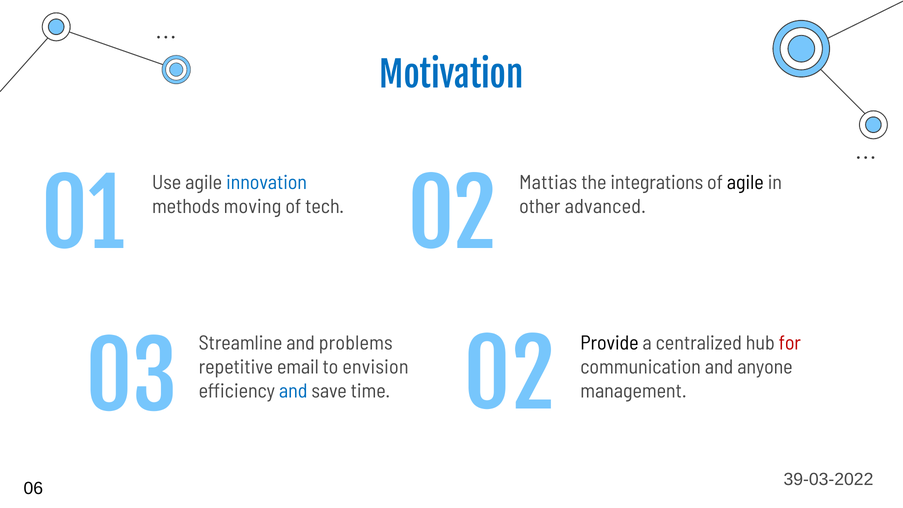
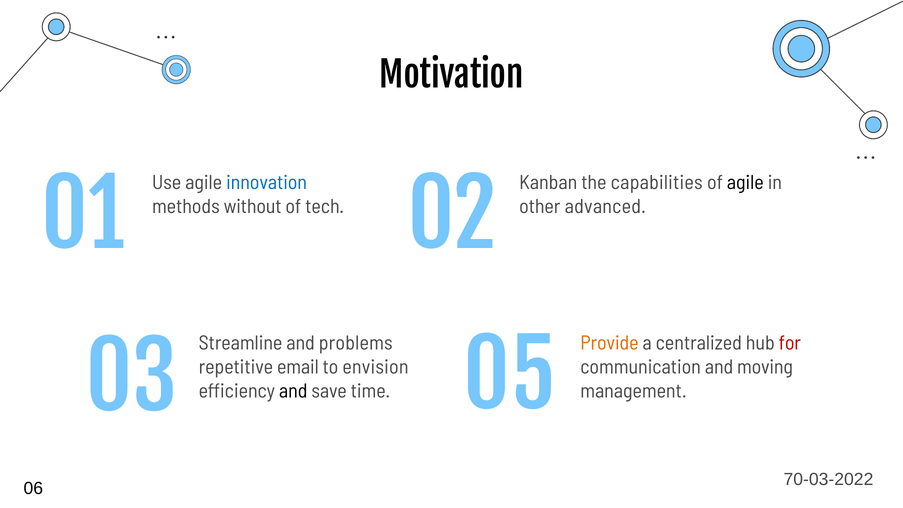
Motivation colour: blue -> black (451, 76)
Mattias: Mattias -> Kanban (548, 183)
integrations: integrations -> capabilities (657, 183)
moving: moving -> without (253, 207)
Provide colour: black -> orange (609, 343)
03 02: 02 -> 05 (509, 379)
anyone: anyone -> moving (765, 367)
and colour: blue -> black (293, 391)
39-03-2022: 39-03-2022 -> 70-03-2022 (828, 479)
